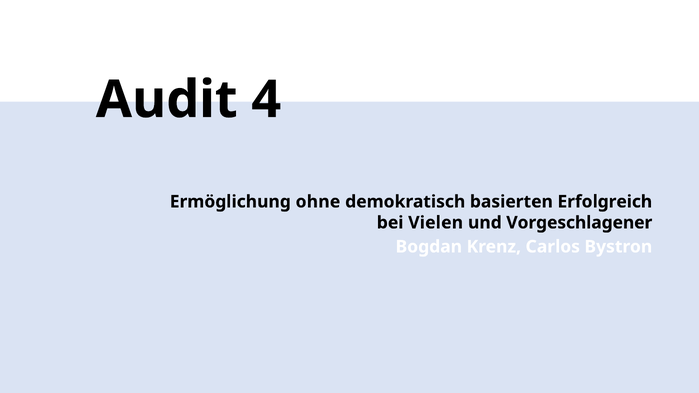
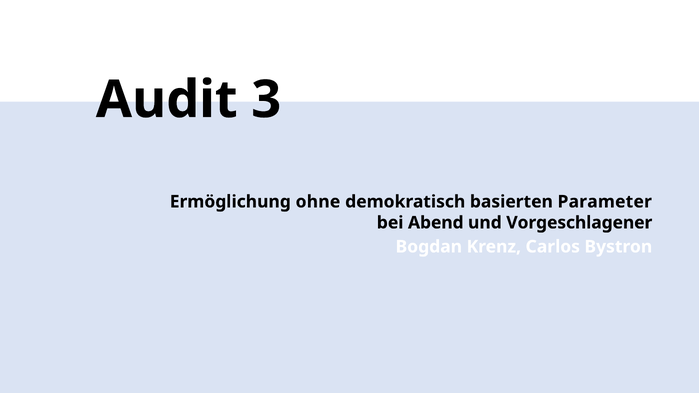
4: 4 -> 3 (266, 100)
Erfolgreich: Erfolgreich -> Parameter (605, 202)
Vielen: Vielen -> Abend (436, 223)
